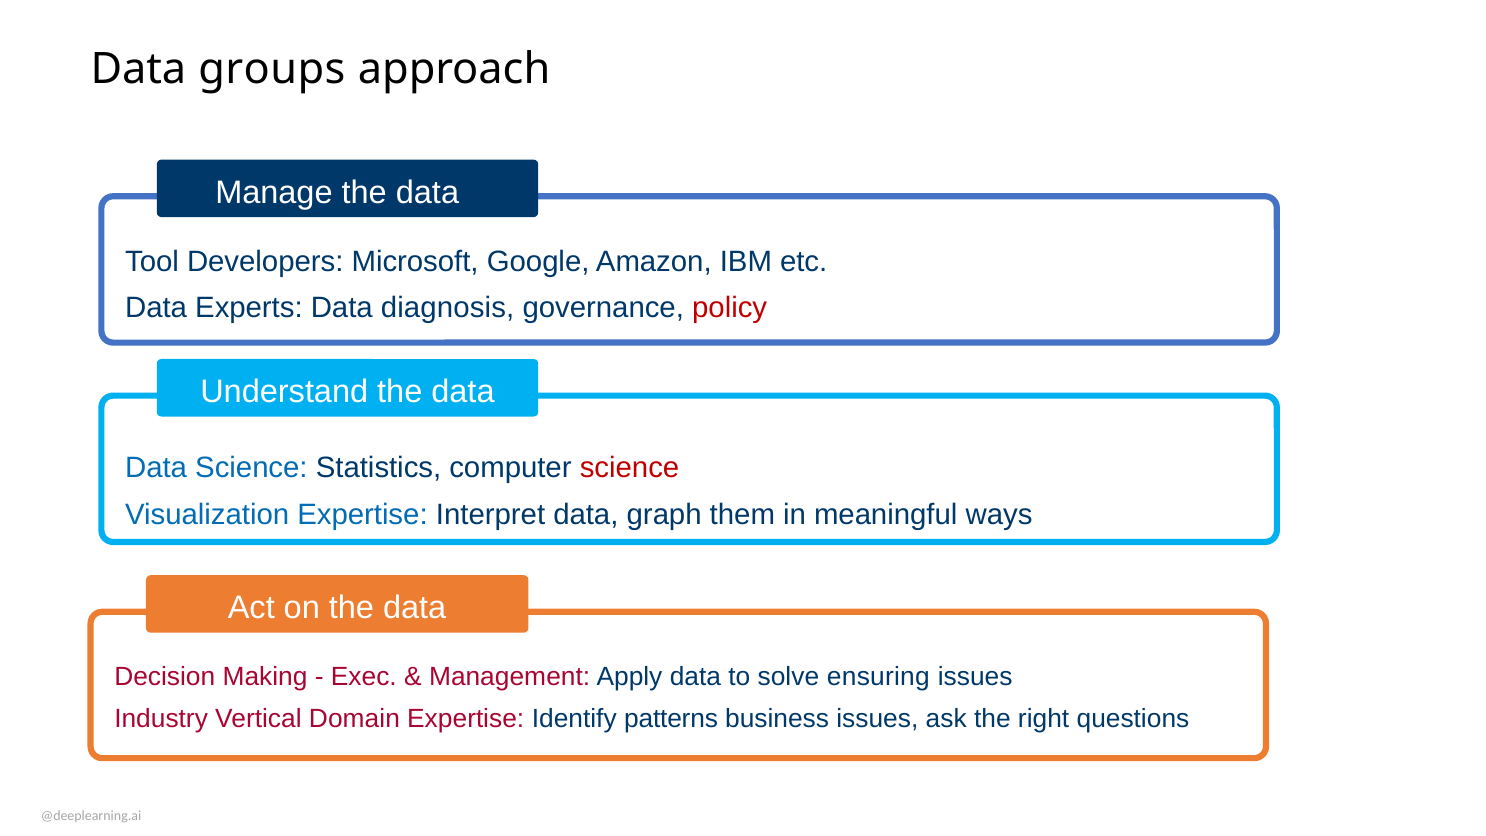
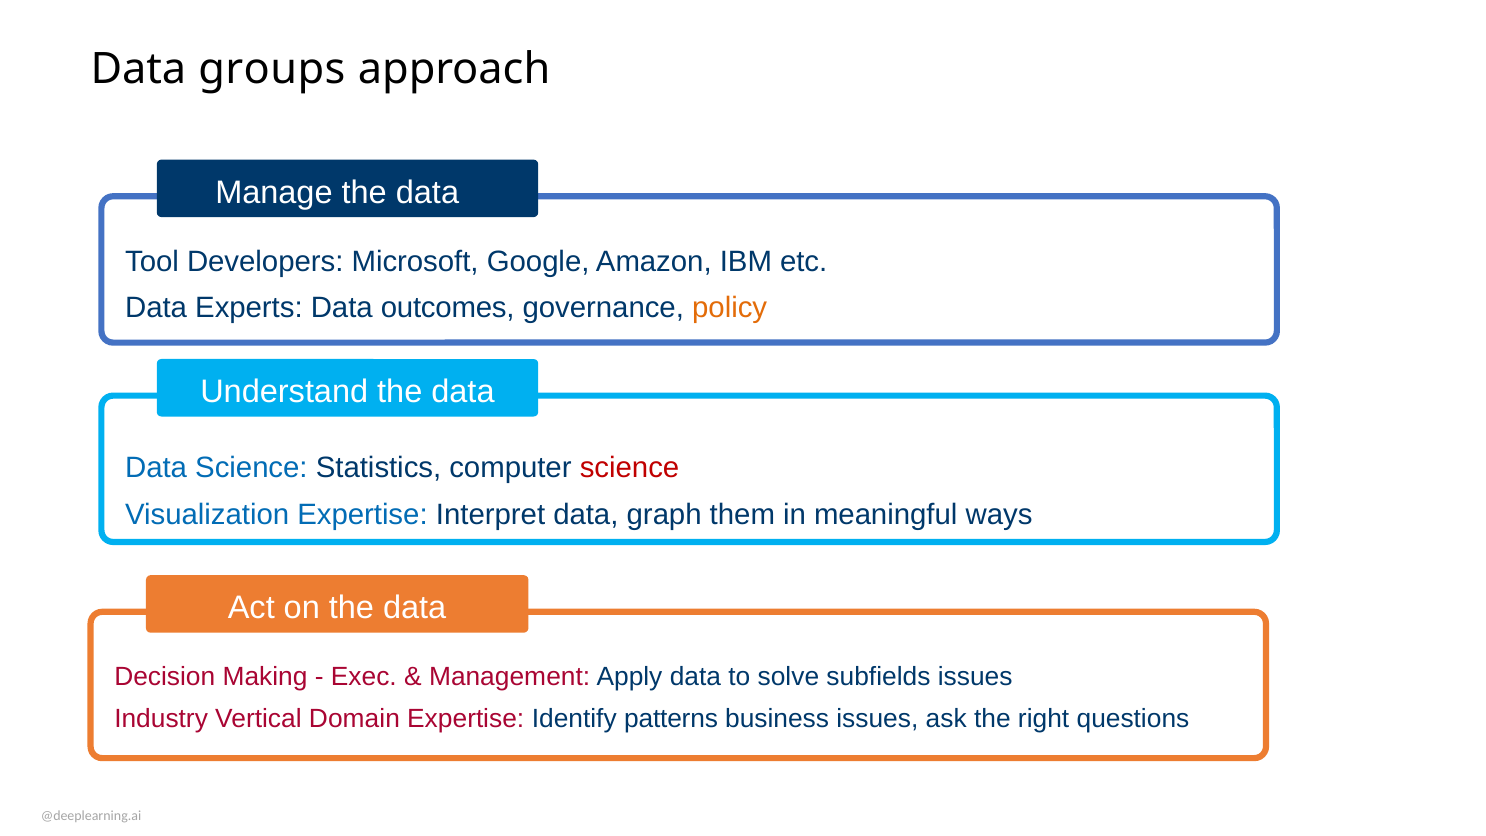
diagnosis: diagnosis -> outcomes (448, 308)
policy colour: red -> orange (730, 308)
ensuring: ensuring -> subfields (878, 677)
